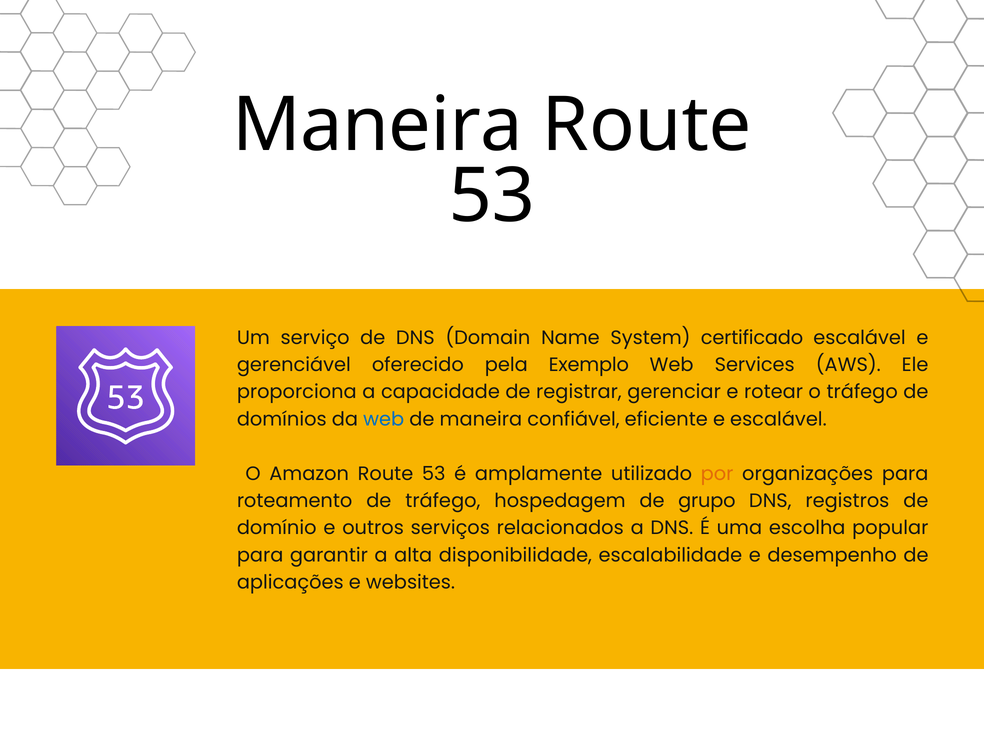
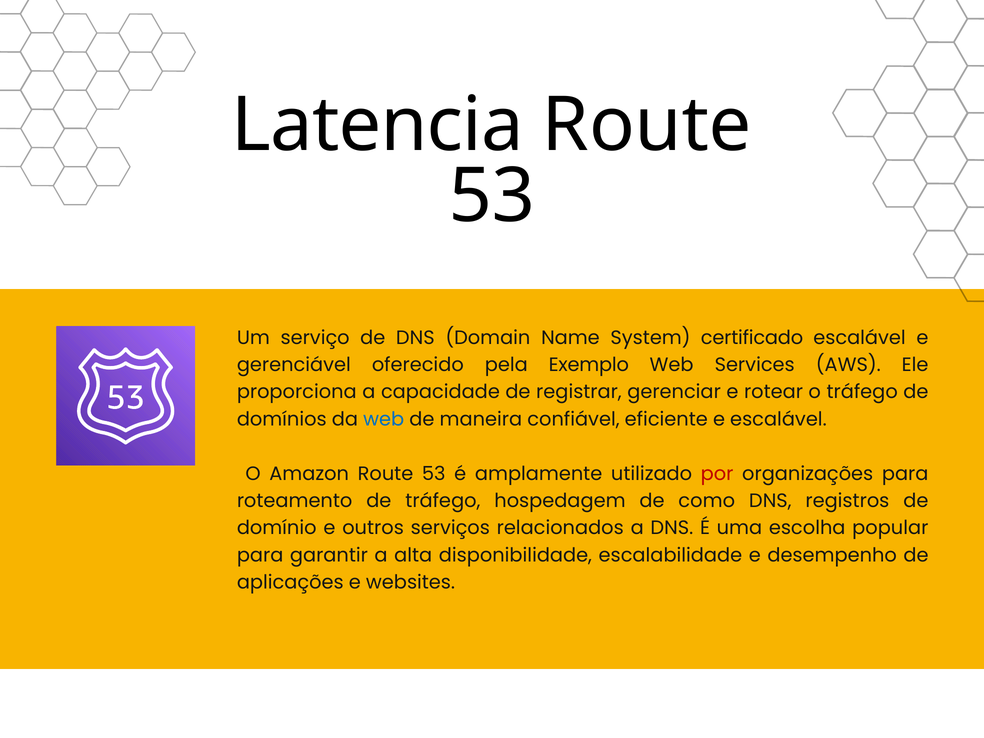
Maneira: Maneira -> Latencia (378, 125)
por colour: orange -> red (717, 474)
grupo: grupo -> como (707, 501)
